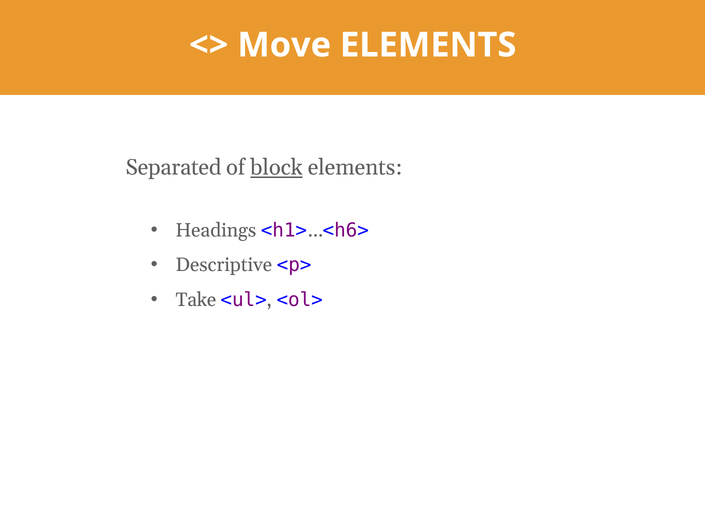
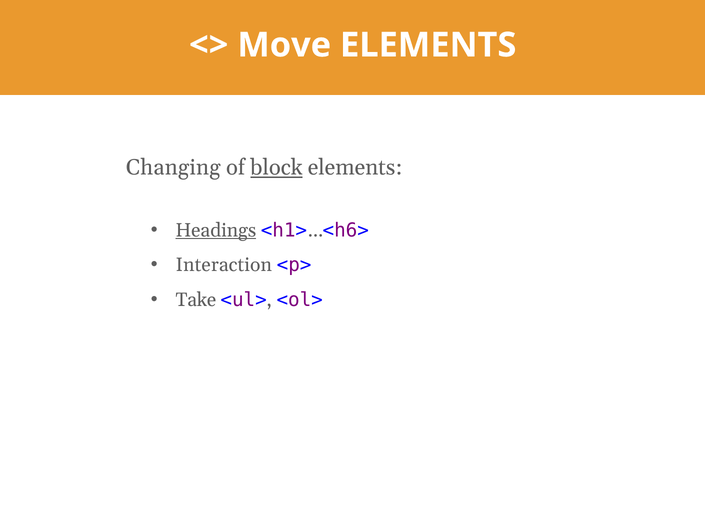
Separated: Separated -> Changing (173, 168)
Headings underline: none -> present (216, 230)
Descriptive: Descriptive -> Interaction (224, 265)
